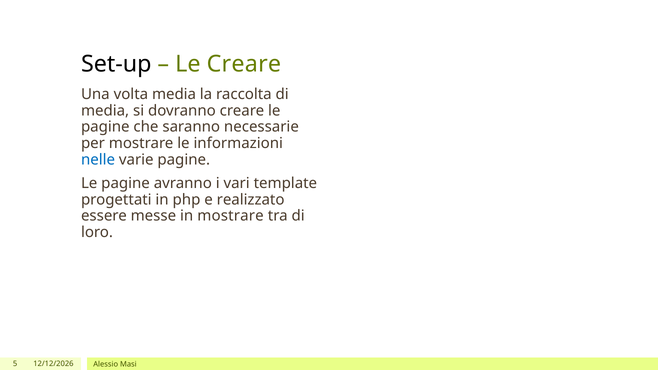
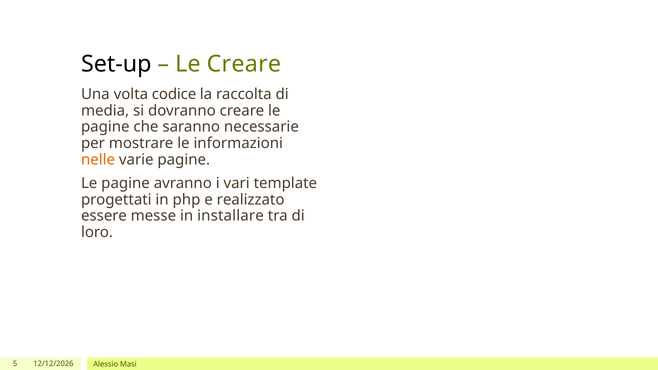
volta media: media -> codice (174, 95)
nelle colour: blue -> orange (98, 160)
in mostrare: mostrare -> installare (230, 216)
